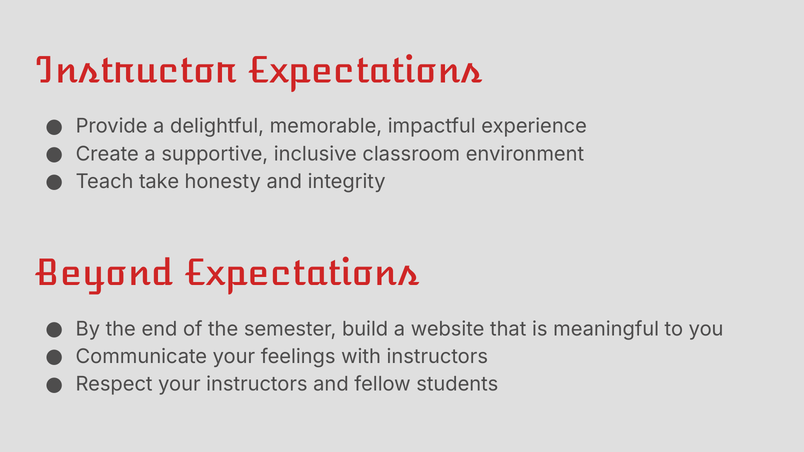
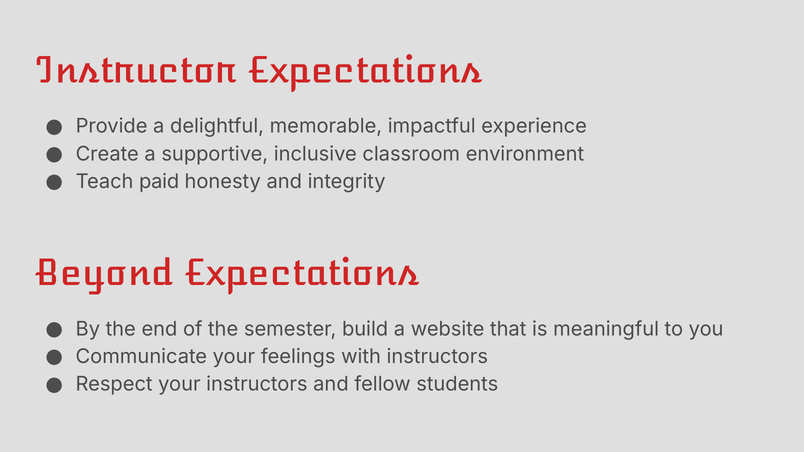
take: take -> paid (159, 182)
